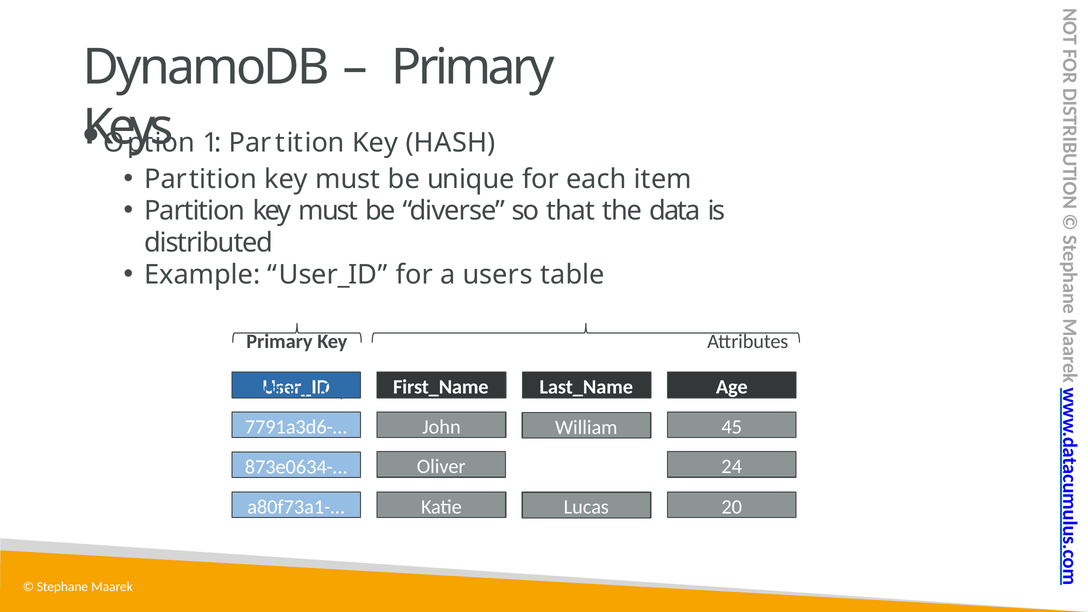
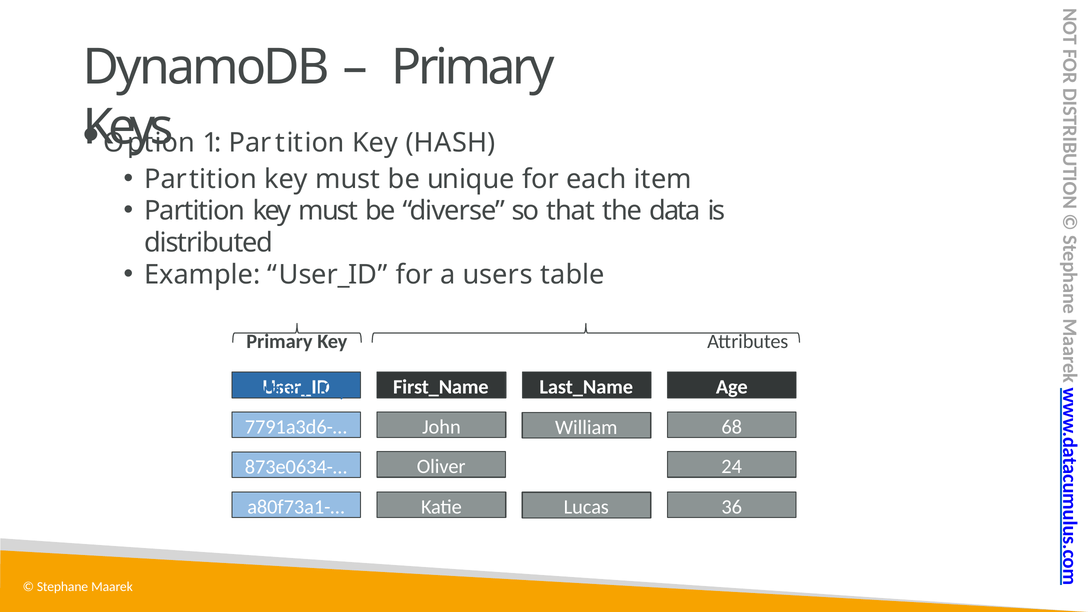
45: 45 -> 68 (732, 427)
20: 20 -> 36 (732, 507)
